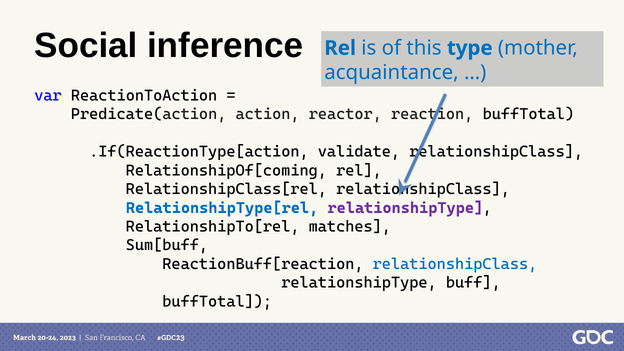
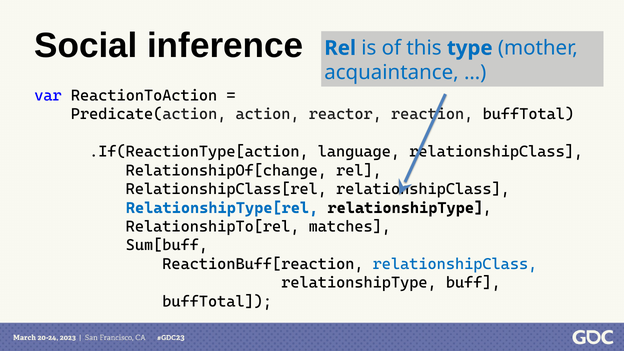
validate: validate -> language (359, 152)
RelationshipOf[coming: RelationshipOf[coming -> RelationshipOf[change (226, 170)
relationshipType colour: purple -> black (405, 208)
